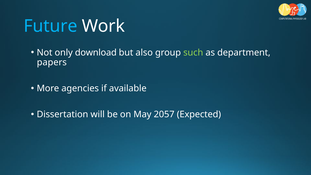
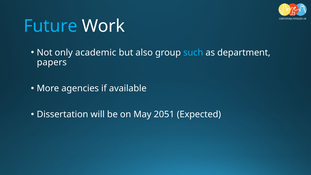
download: download -> academic (96, 53)
such colour: light green -> light blue (193, 53)
2057: 2057 -> 2051 (164, 114)
